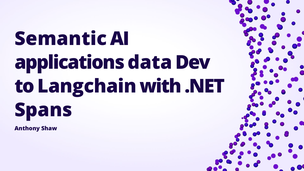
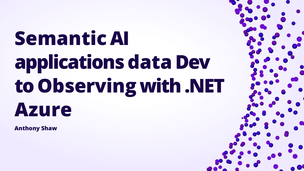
Langchain: Langchain -> Observing (87, 86)
Spans: Spans -> Azure (43, 110)
